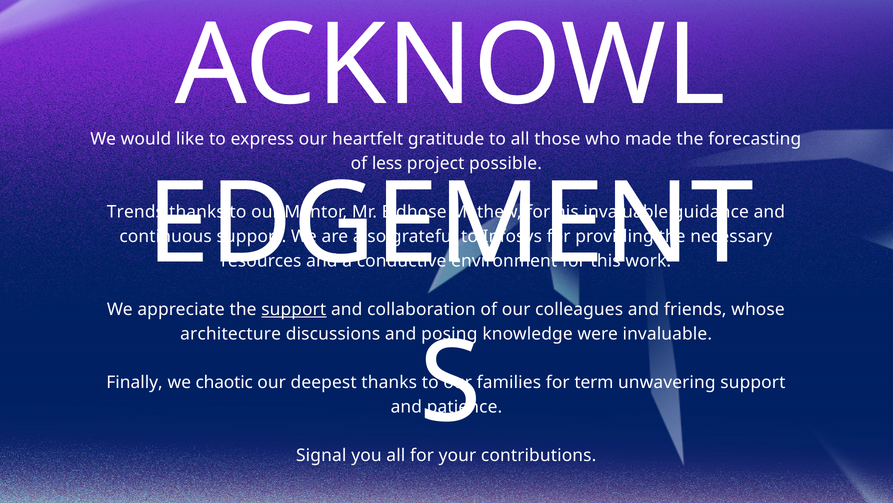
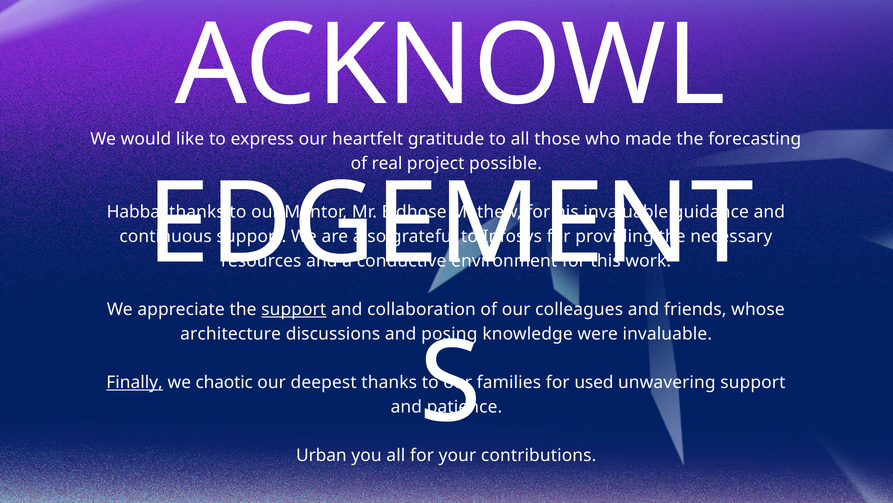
less: less -> real (387, 163)
Trends: Trends -> Habbal (136, 212)
Finally underline: none -> present (135, 382)
term: term -> used (594, 382)
Signal: Signal -> Urban (321, 455)
